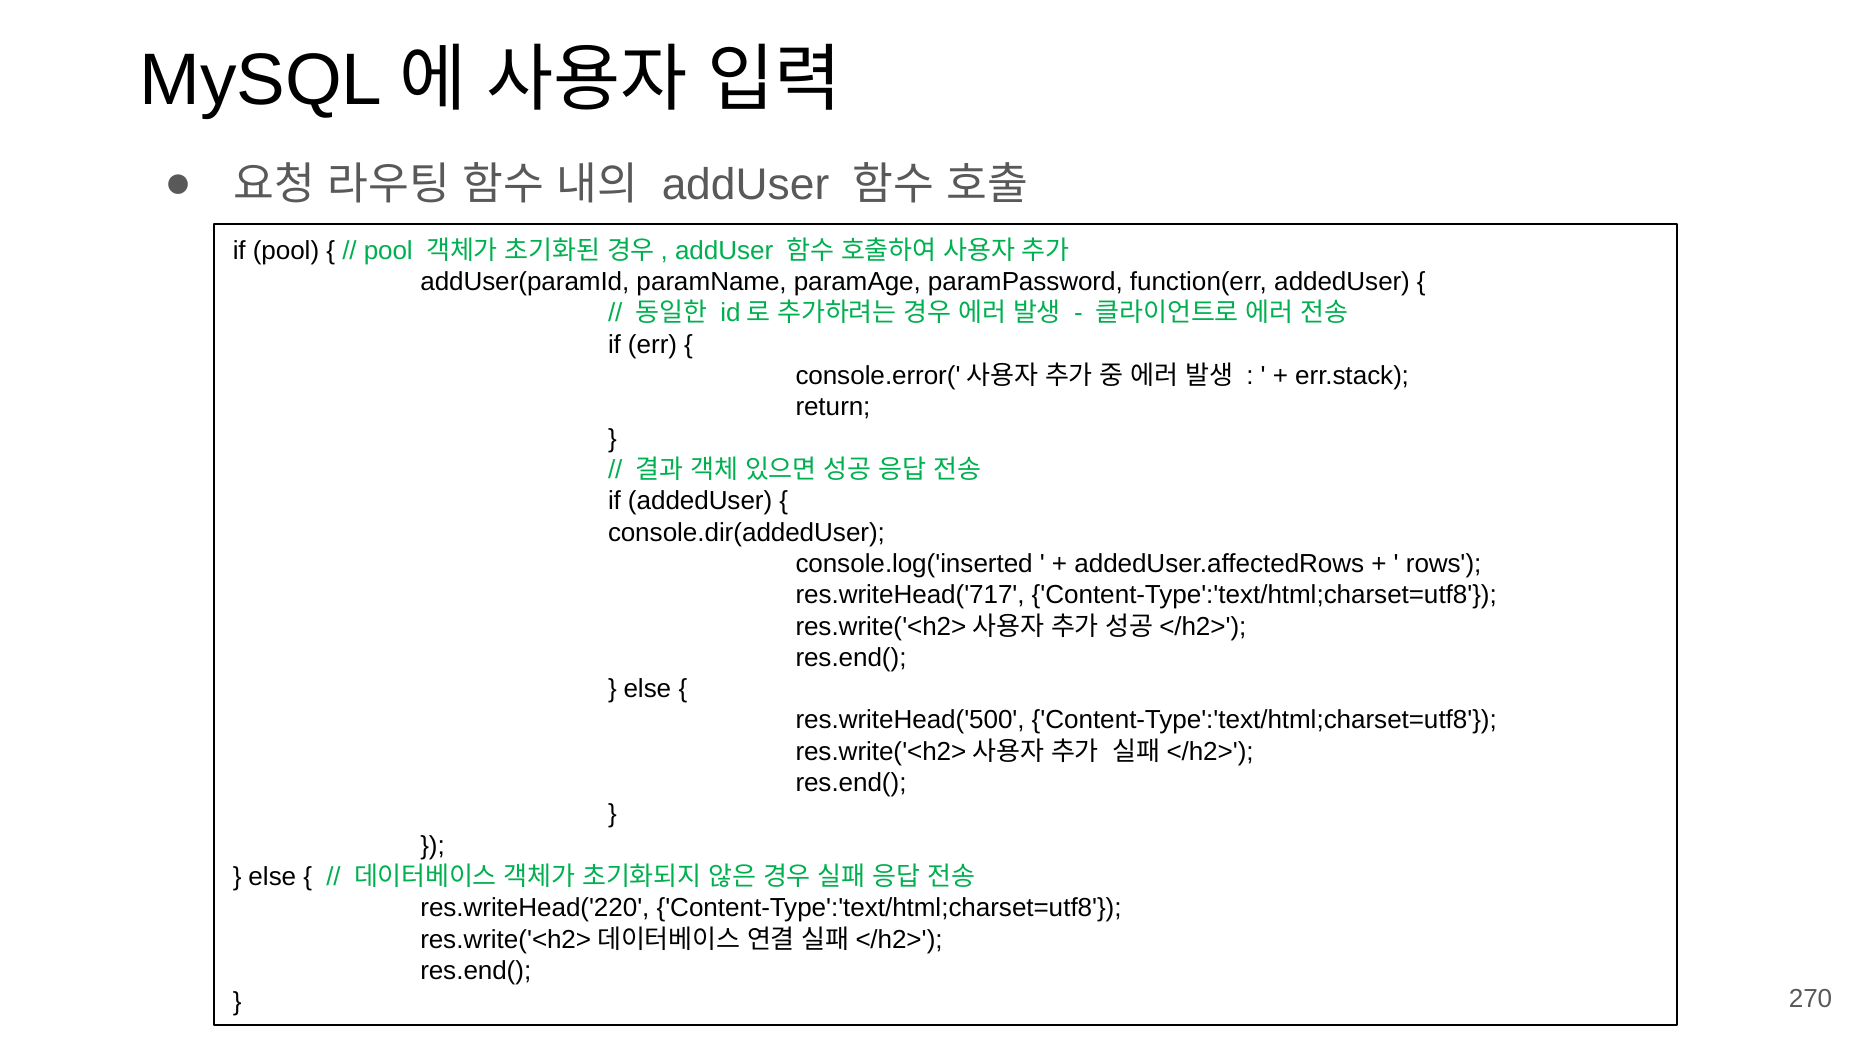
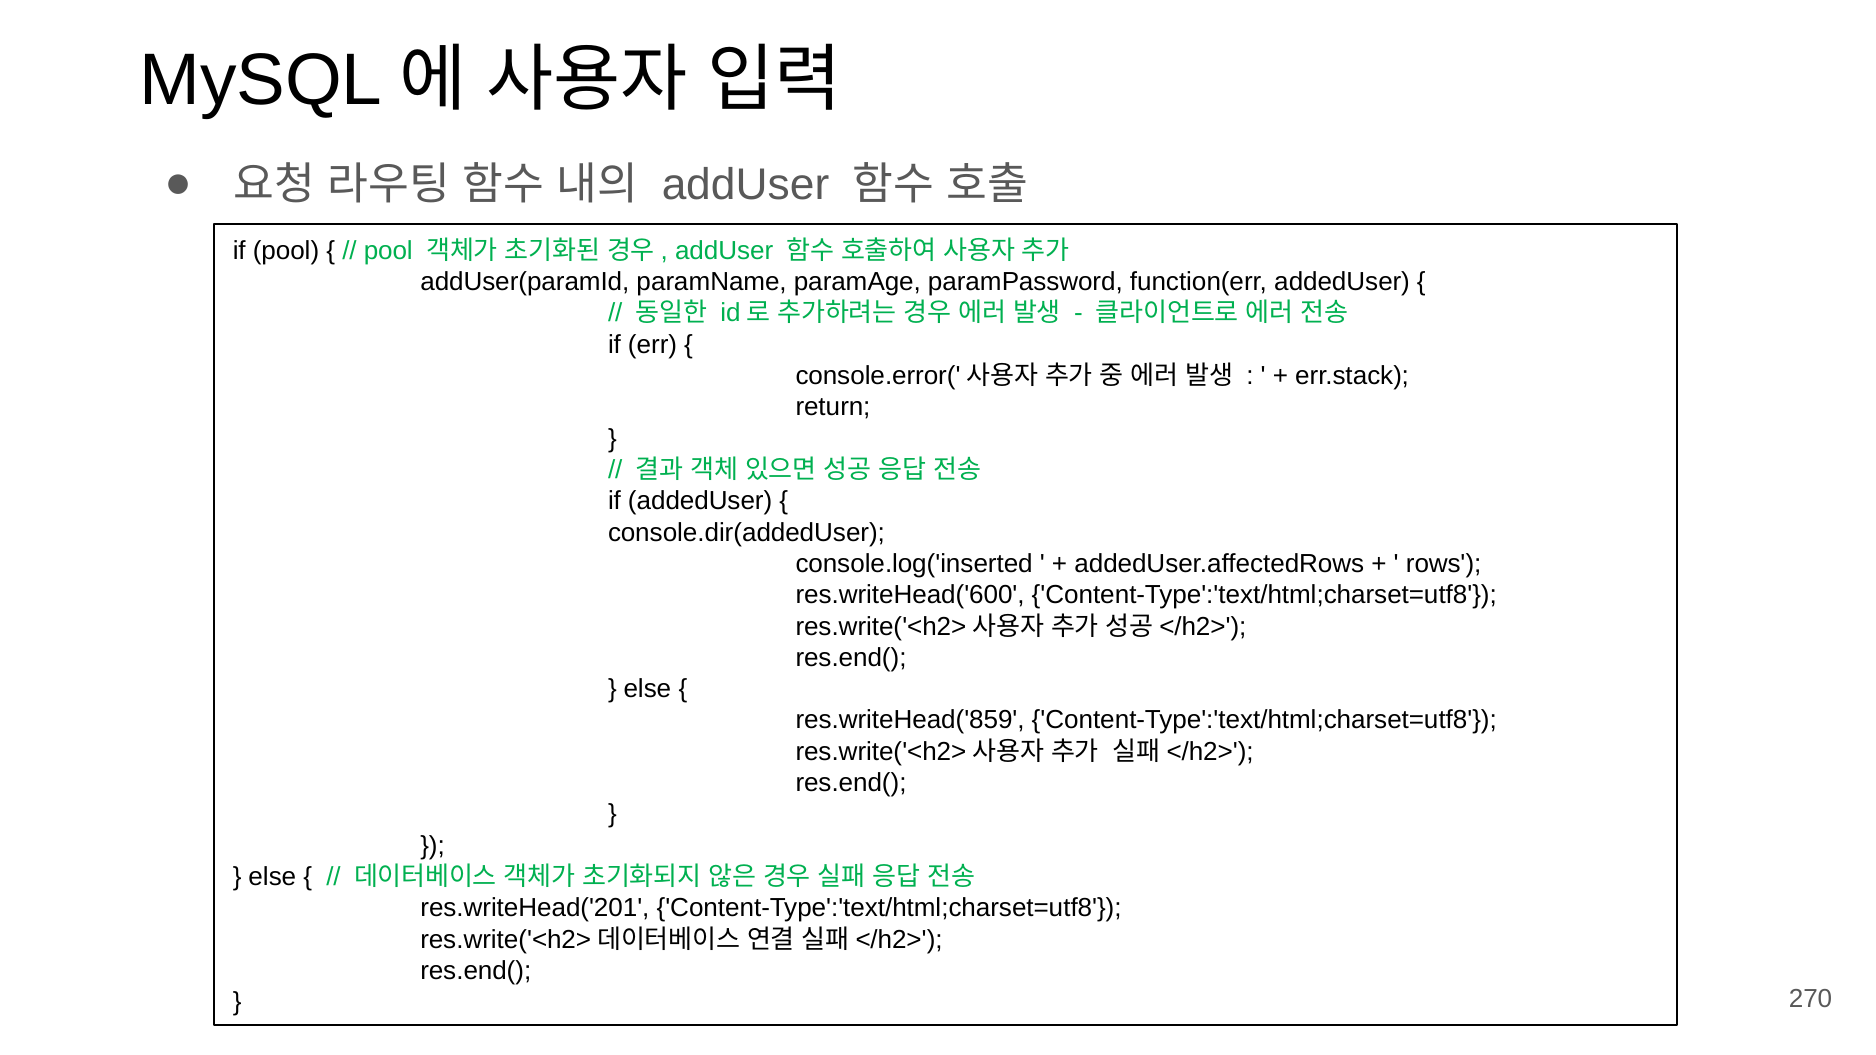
res.writeHead('717: res.writeHead('717 -> res.writeHead('600 (910, 595)
res.writeHead('500: res.writeHead('500 -> res.writeHead('859 (910, 721)
res.writeHead('220: res.writeHead('220 -> res.writeHead('201 (535, 908)
